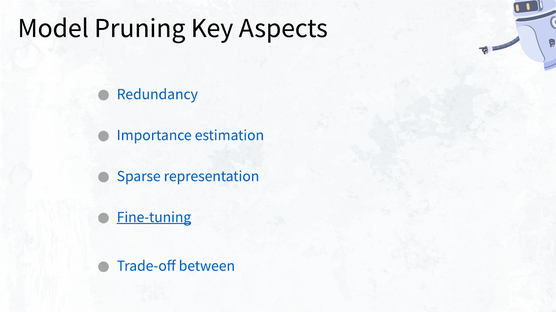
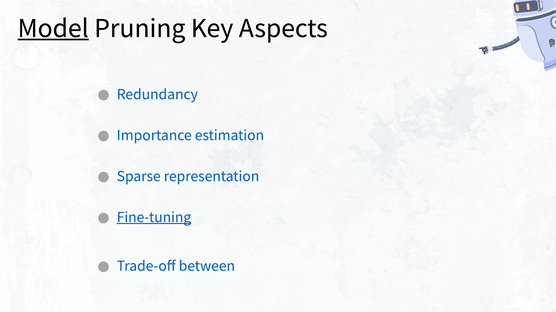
Model underline: none -> present (53, 29)
